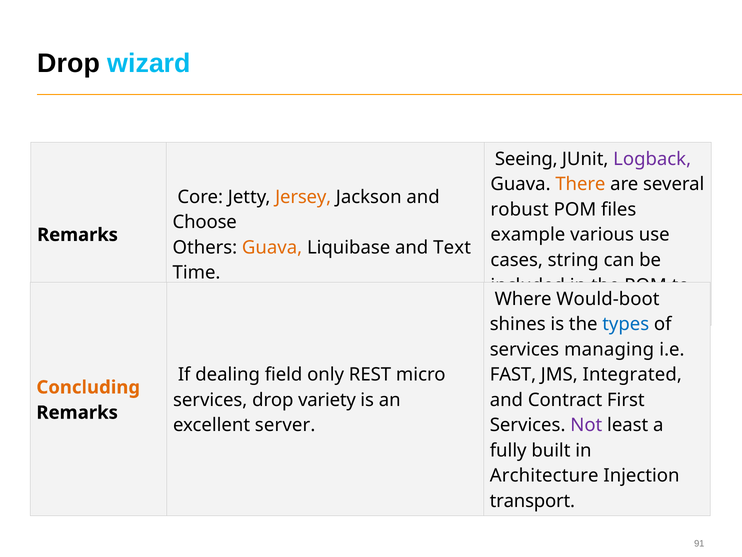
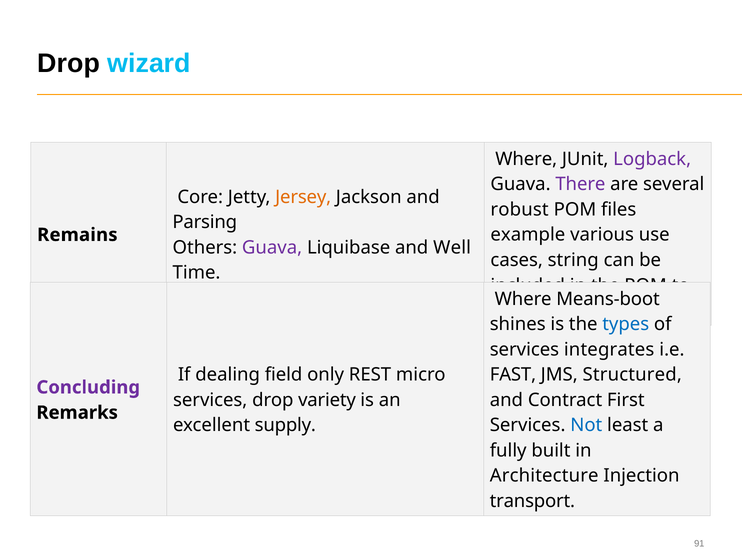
Seeing: Seeing -> Where (526, 159)
There colour: orange -> purple (580, 184)
Choose: Choose -> Parsing (205, 222)
Remarks: Remarks -> Remains (77, 235)
Guava colour: orange -> purple (272, 247)
Text: Text -> Well (452, 247)
Would-boot: Would-boot -> Means-boot (608, 299)
managing: managing -> integrates (609, 349)
Integrated: Integrated -> Structured (632, 374)
Concluding colour: orange -> purple (88, 387)
server: server -> supply (285, 425)
Not colour: purple -> blue (586, 425)
